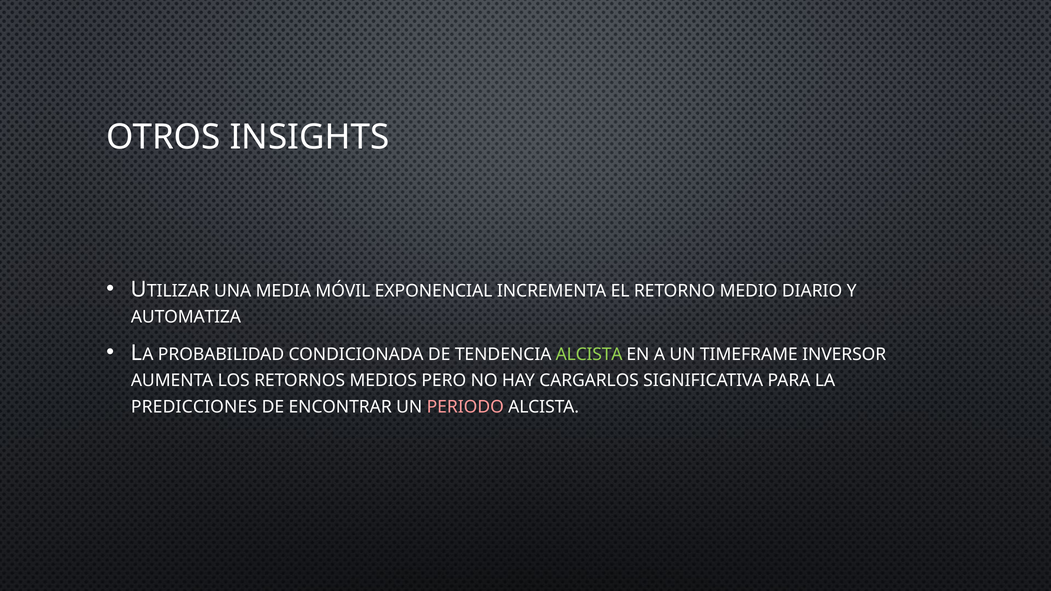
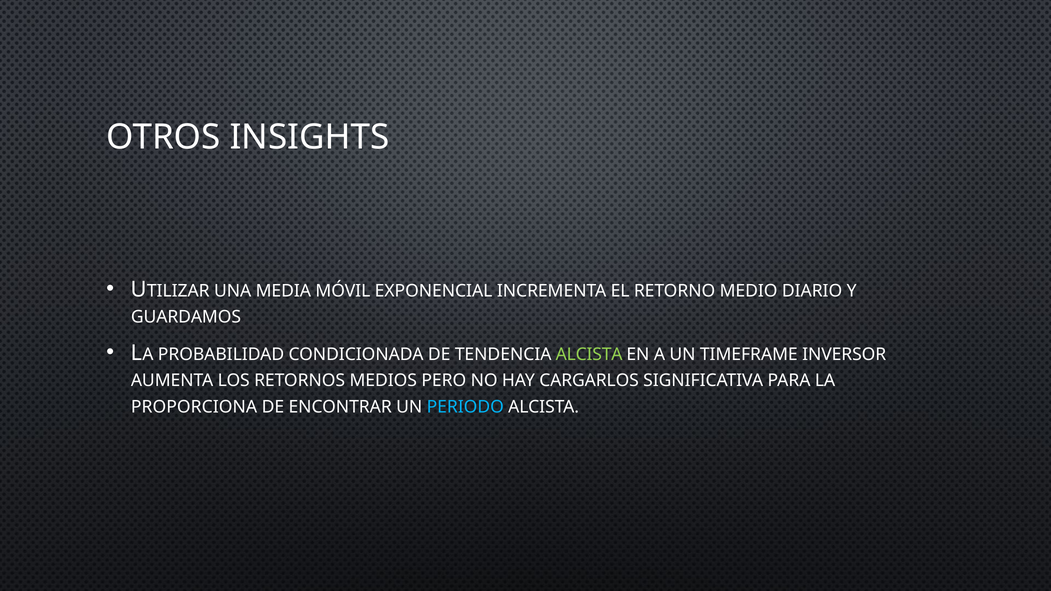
AUTOMATIZA: AUTOMATIZA -> GUARDAMOS (186, 317)
PREDICCIONES: PREDICCIONES -> PROPORCIONA (194, 407)
PERIODO colour: pink -> light blue (465, 407)
